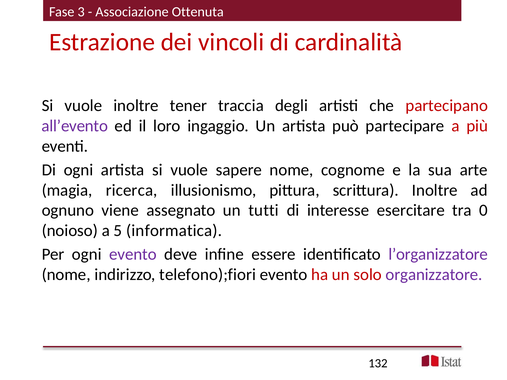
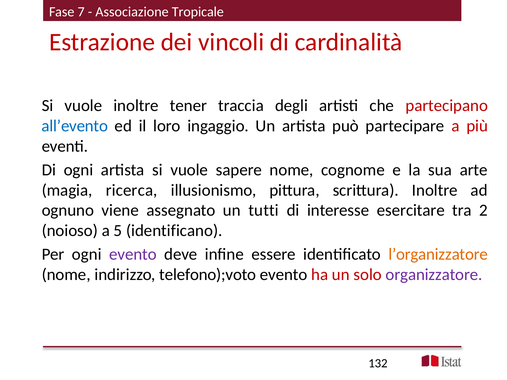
3: 3 -> 7 (81, 12)
Ottenuta: Ottenuta -> Tropicale (198, 12)
all’evento colour: purple -> blue (75, 126)
0: 0 -> 2 (484, 211)
informatica: informatica -> identificano (174, 231)
l’organizzatore colour: purple -> orange (438, 254)
telefono);fiori: telefono);fiori -> telefono);voto (208, 275)
